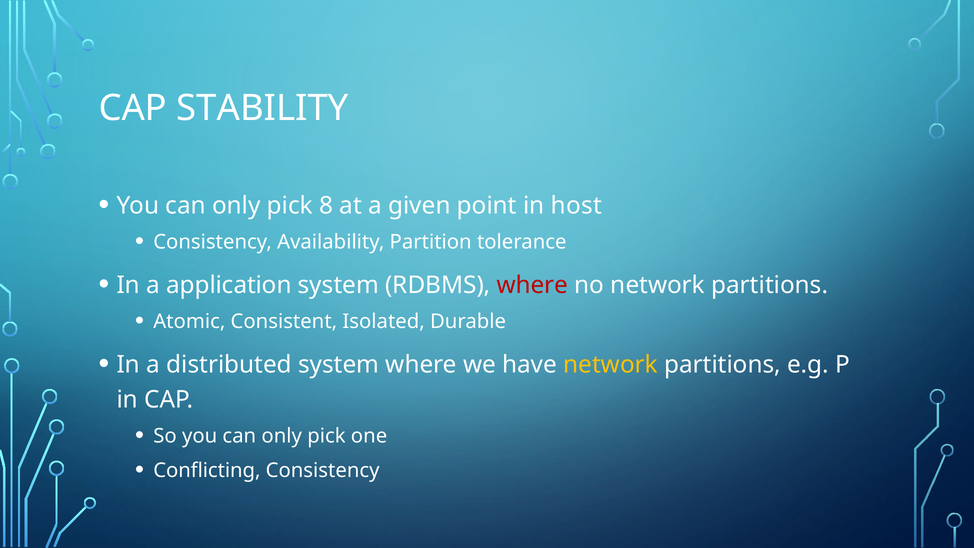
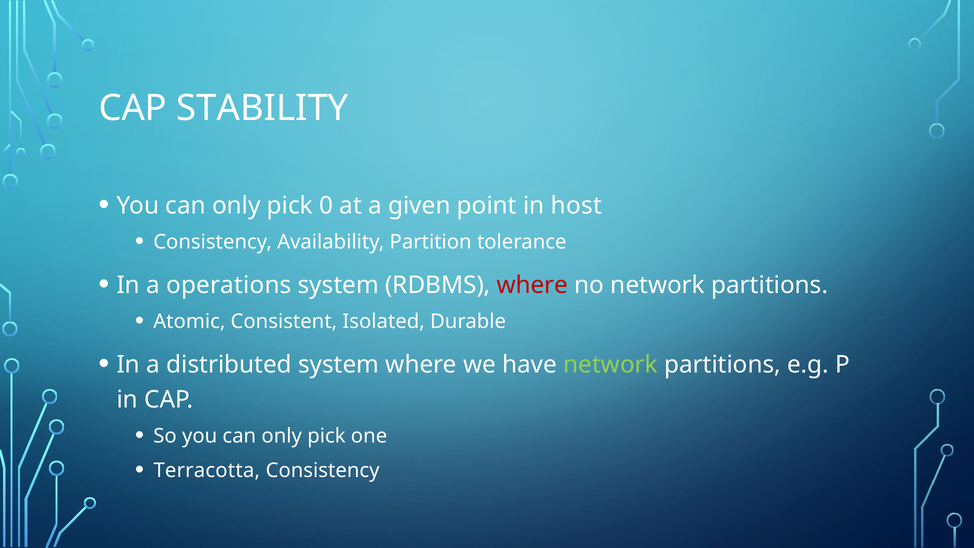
8: 8 -> 0 (326, 206)
application: application -> operations (229, 285)
network colour: yellow -> light green (611, 365)
Conflicting: Conflicting -> Terracotta (207, 470)
